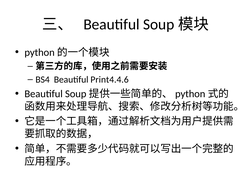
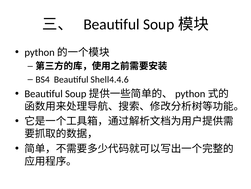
Print4.4.6: Print4.4.6 -> Shell4.4.6 (110, 79)
